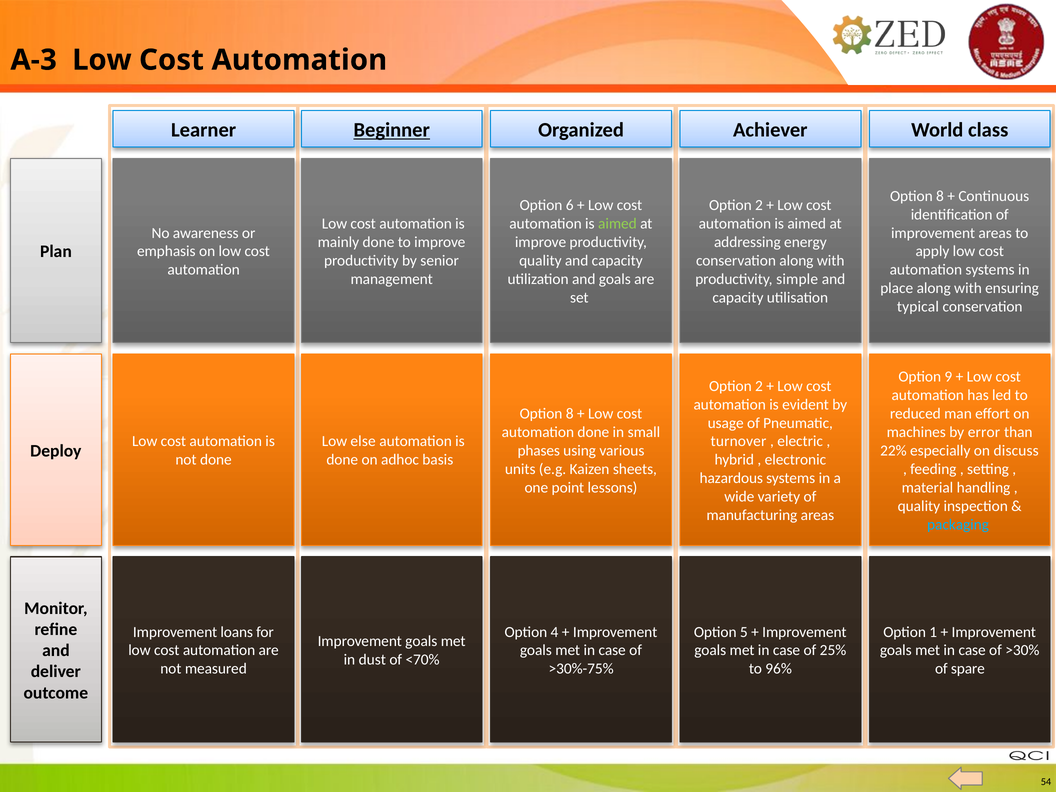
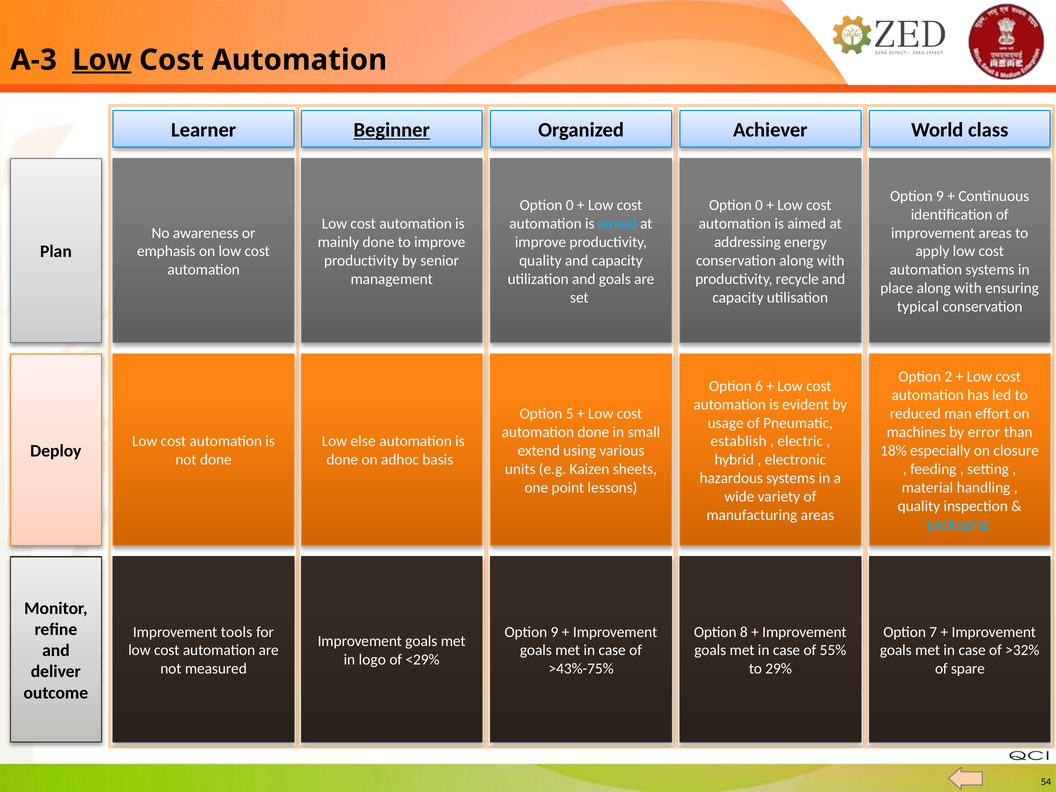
Low underline: none -> present (102, 60)
8: 8 -> 9 (940, 196)
6: 6 -> 0 (570, 205)
2: 2 -> 0 (759, 205)
aimed colour: light green -> light blue (617, 224)
simple: simple -> recycle (797, 279)
9: 9 -> 2 (948, 377)
2: 2 -> 6 (759, 386)
8: 8 -> 5 (570, 414)
turnover: turnover -> establish (739, 441)
phases: phases -> extend (539, 451)
22%: 22% -> 18% (893, 451)
discuss: discuss -> closure (1016, 451)
loans: loans -> tools (237, 632)
4: 4 -> 9 (555, 632)
5: 5 -> 8 (744, 632)
1: 1 -> 7 (933, 632)
25%: 25% -> 55% (833, 650)
>30%: >30% -> >32% (1022, 650)
dust: dust -> logo (372, 660)
<70%: <70% -> <29% (423, 660)
>30%-75%: >30%-75% -> >43%-75% (581, 669)
96%: 96% -> 29% (779, 669)
